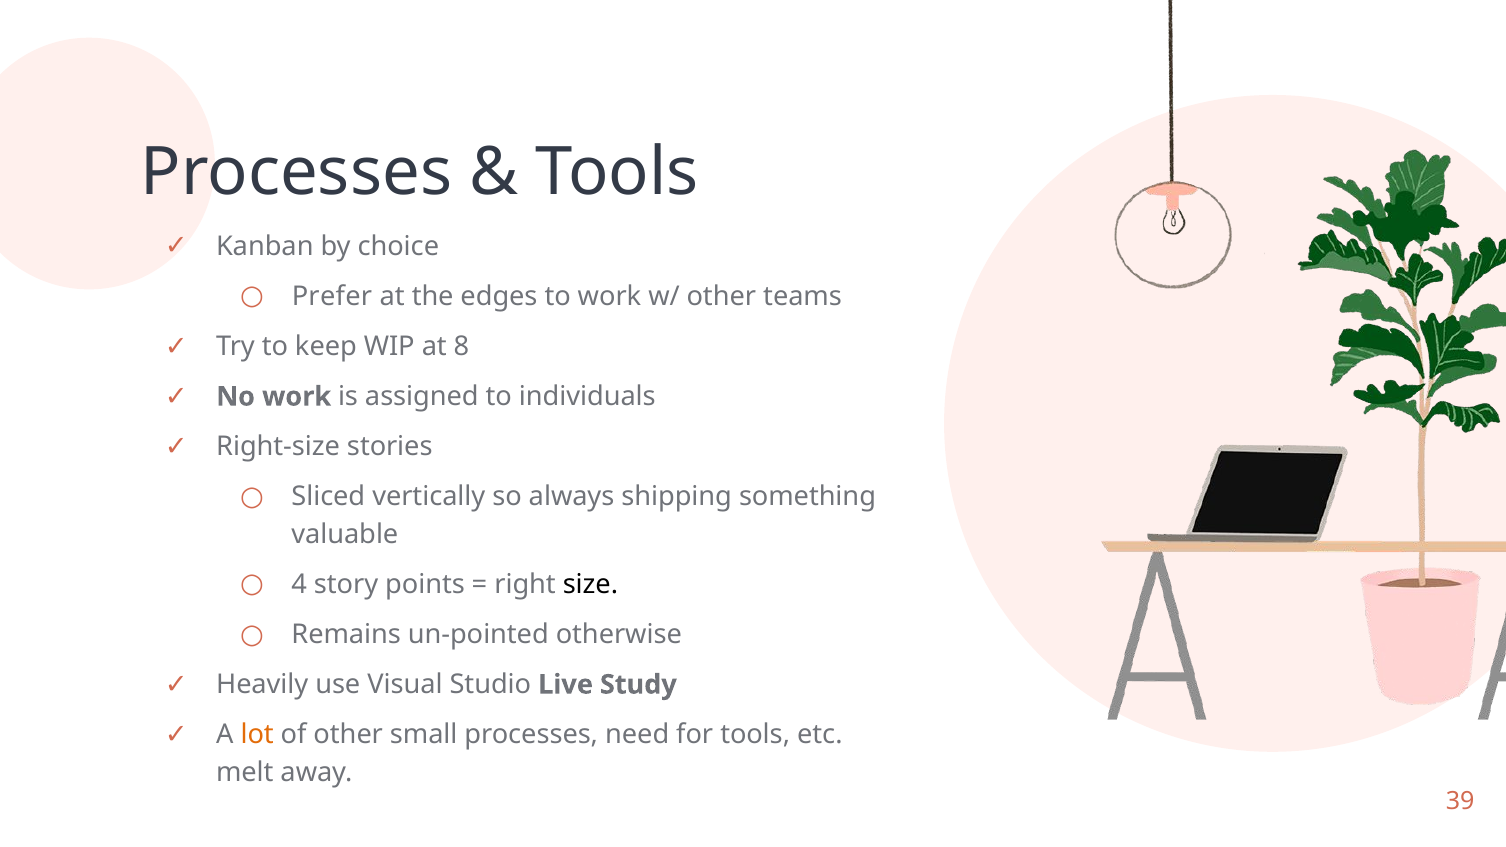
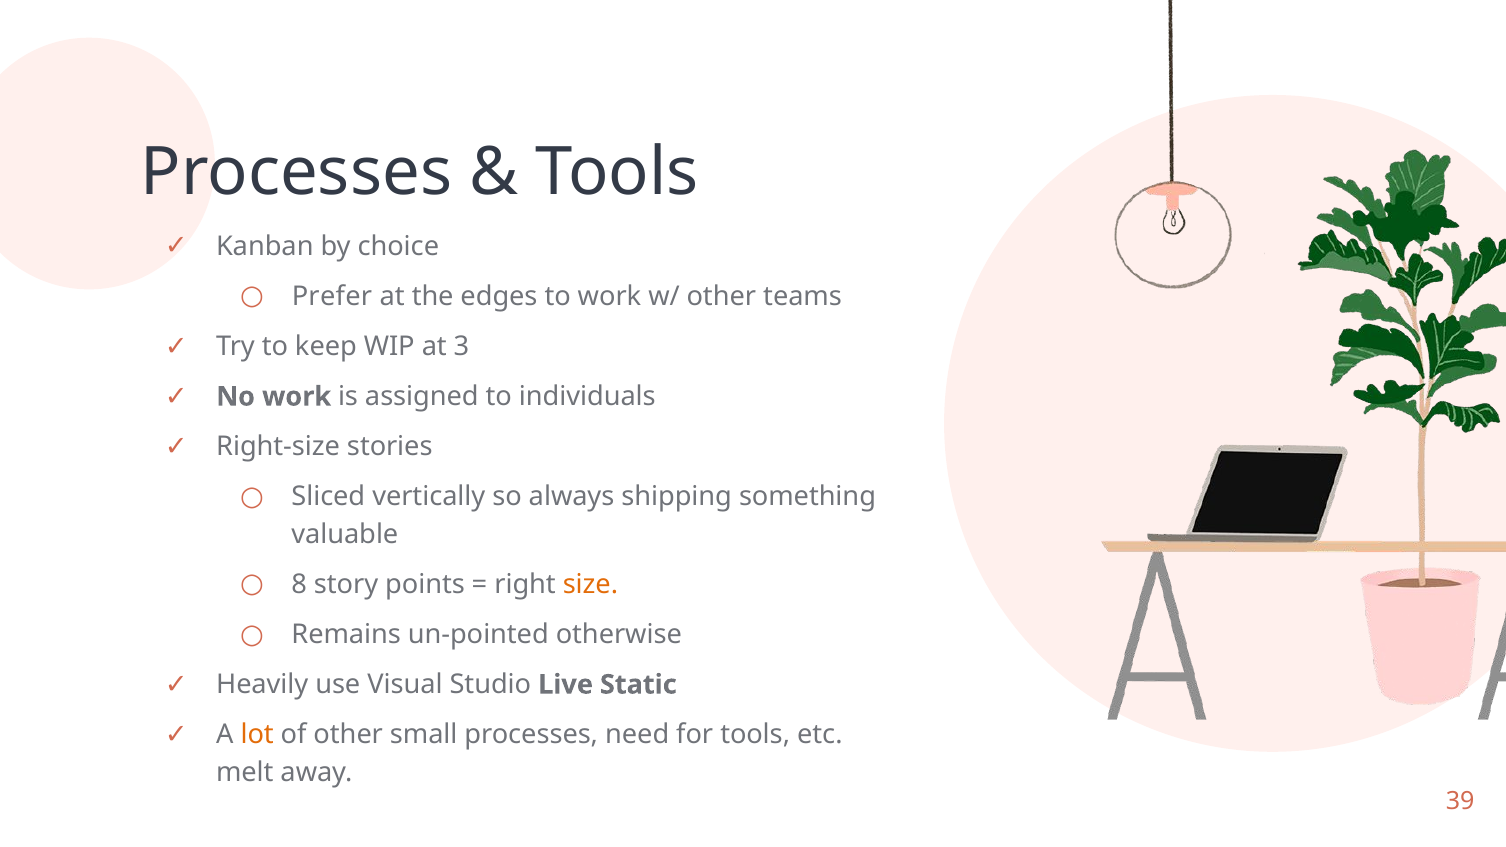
8: 8 -> 3 (461, 347)
4: 4 -> 8 (299, 585)
size colour: black -> orange (590, 585)
Study: Study -> Static (638, 685)
